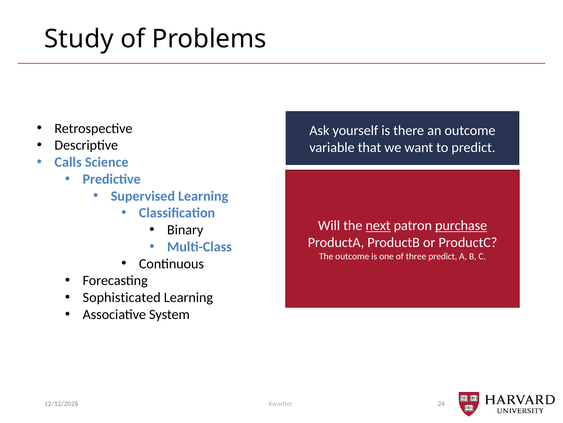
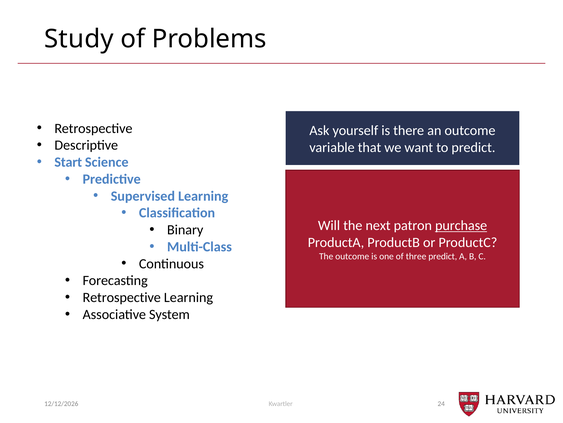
Calls: Calls -> Start (68, 162)
next underline: present -> none (378, 225)
Sophisticated: Sophisticated -> Retrospective (122, 297)
